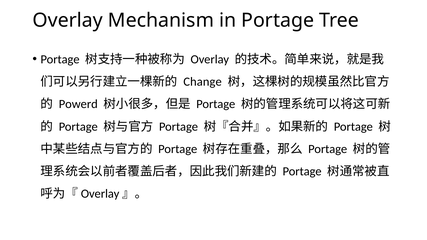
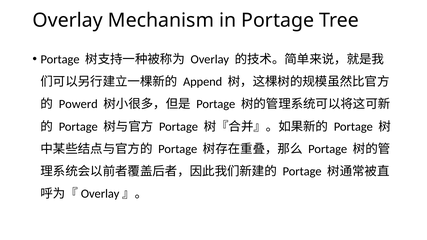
Change: Change -> Append (203, 82)
